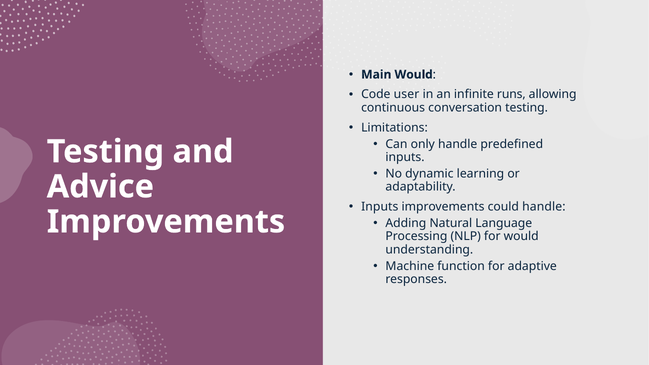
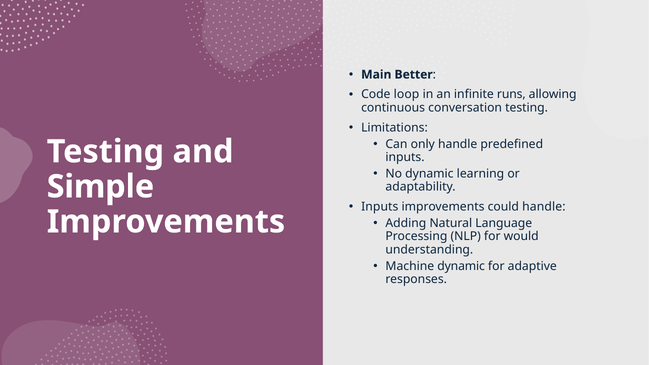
Main Would: Would -> Better (414, 75)
user: user -> loop (407, 94)
Advice: Advice -> Simple (100, 187)
Machine function: function -> dynamic (461, 266)
